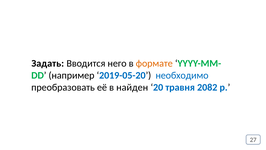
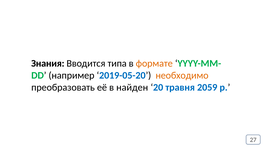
Задать: Задать -> Знания (48, 63)
него: него -> типа (117, 63)
необходимо colour: blue -> orange (182, 75)
2082: 2082 -> 2059 (207, 87)
